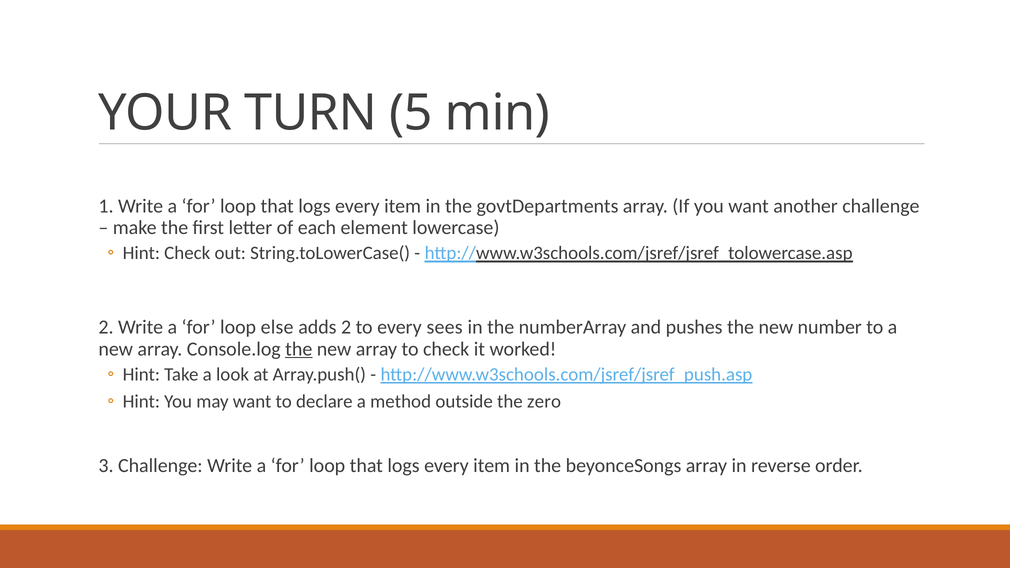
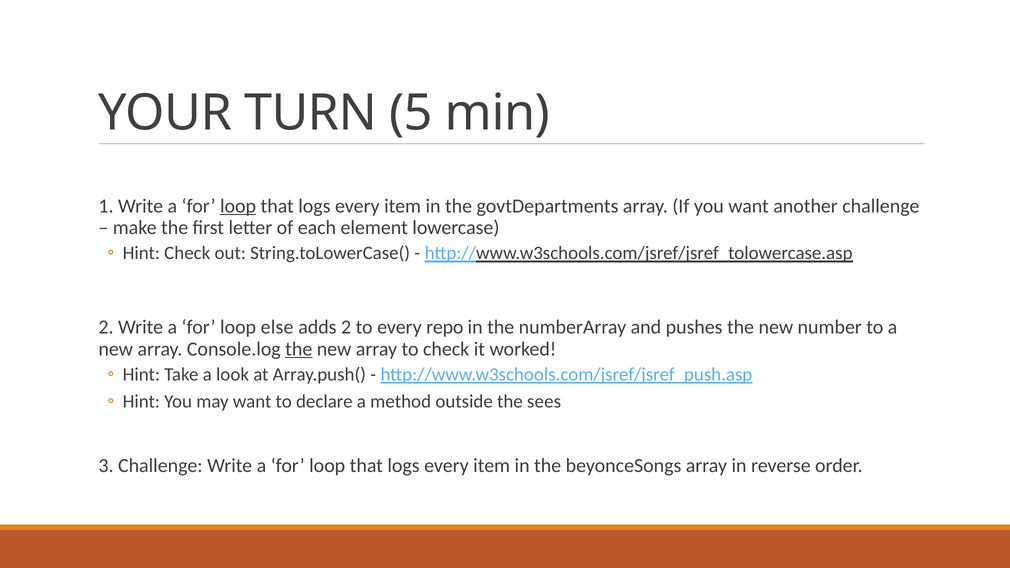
loop underline: none -> present (238, 206)
sees: sees -> repo (445, 327)
zero: zero -> sees (544, 401)
